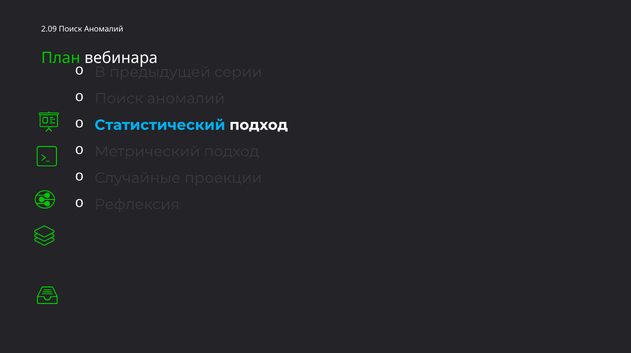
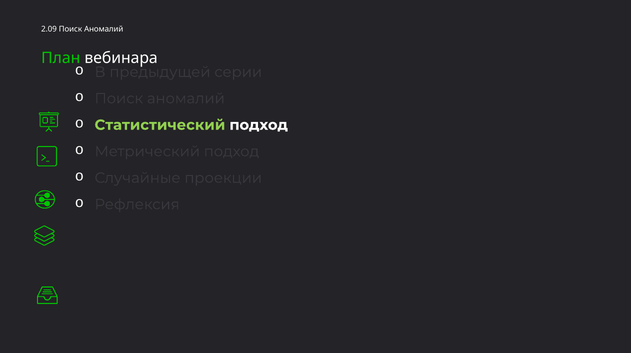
Статистический colour: light blue -> light green (160, 125)
